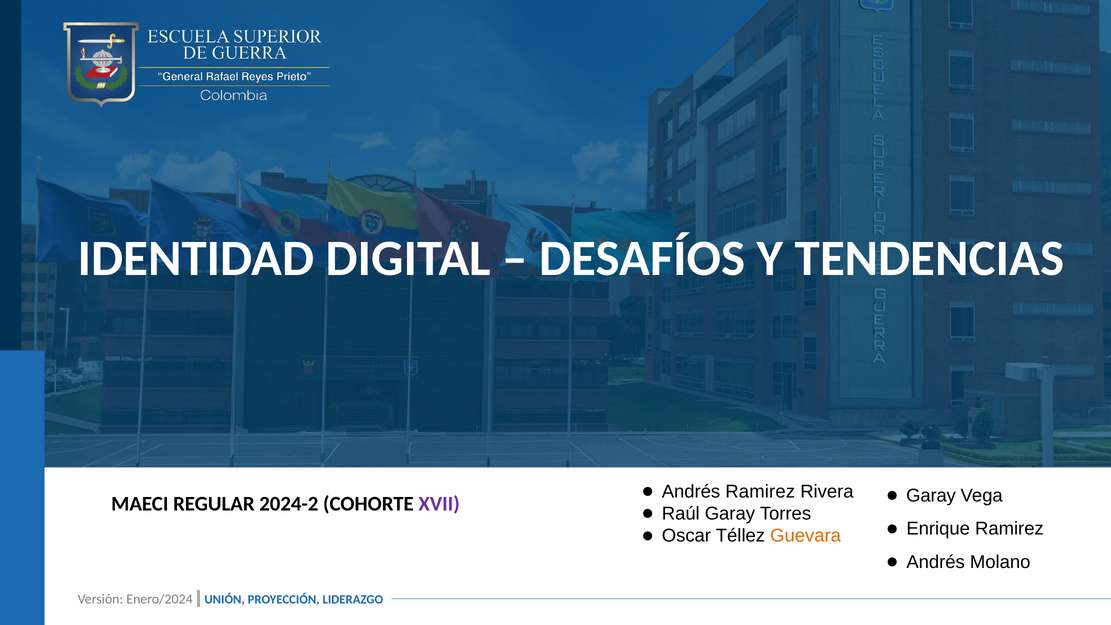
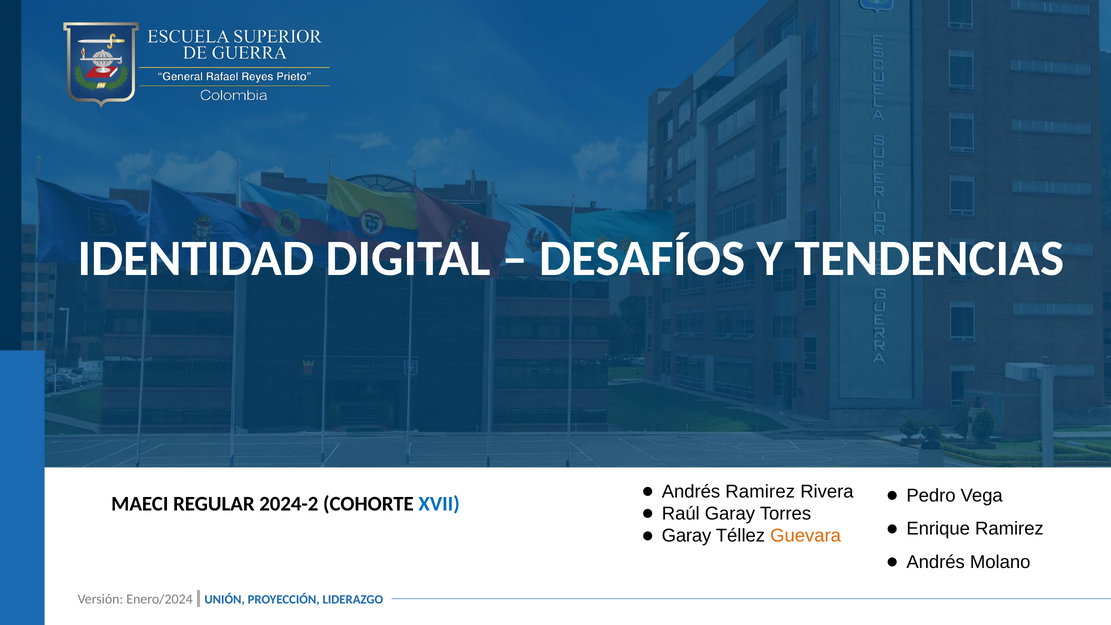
Garay: Garay -> Pedro (931, 495)
XVII colour: purple -> blue (439, 504)
Oscar: Oscar -> Garay (687, 536)
